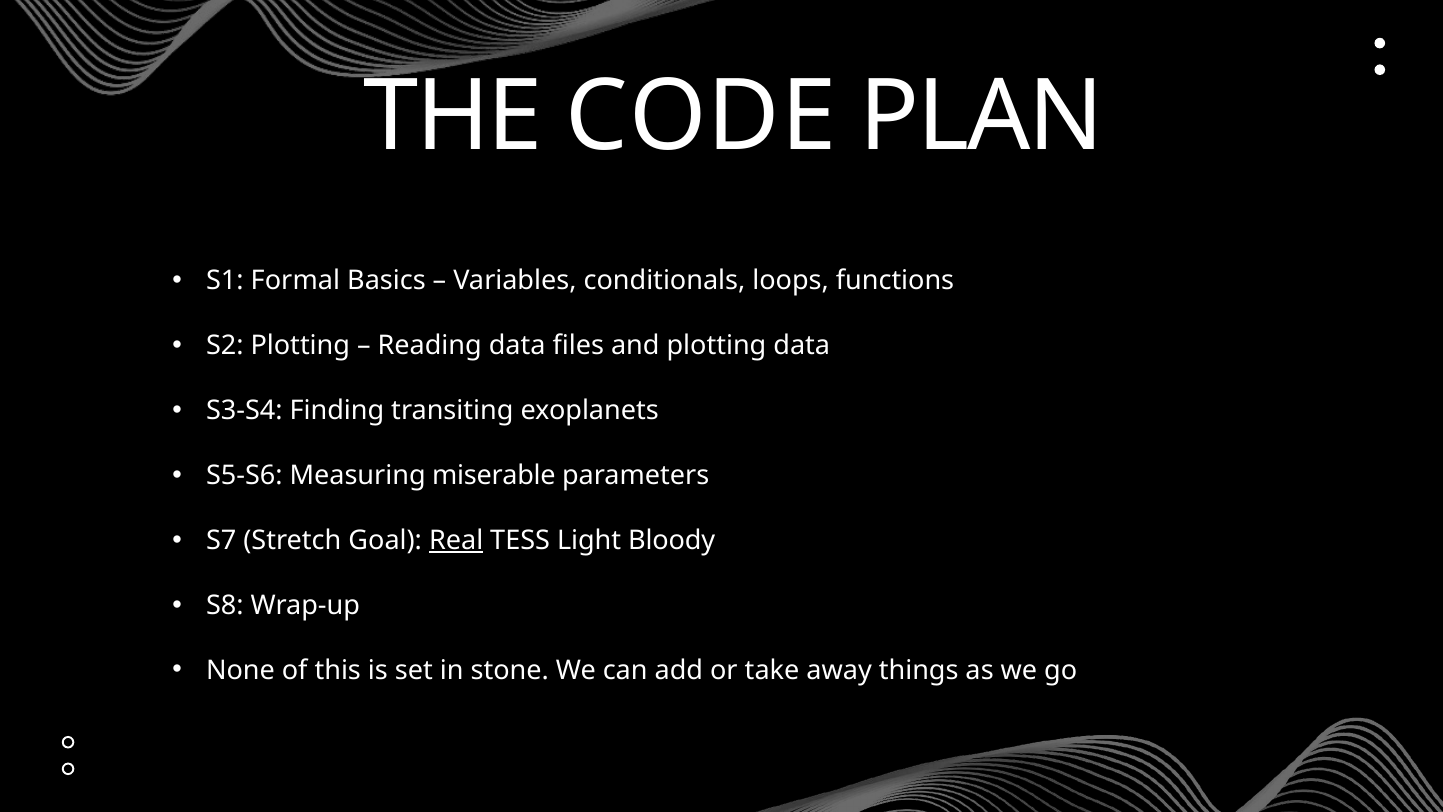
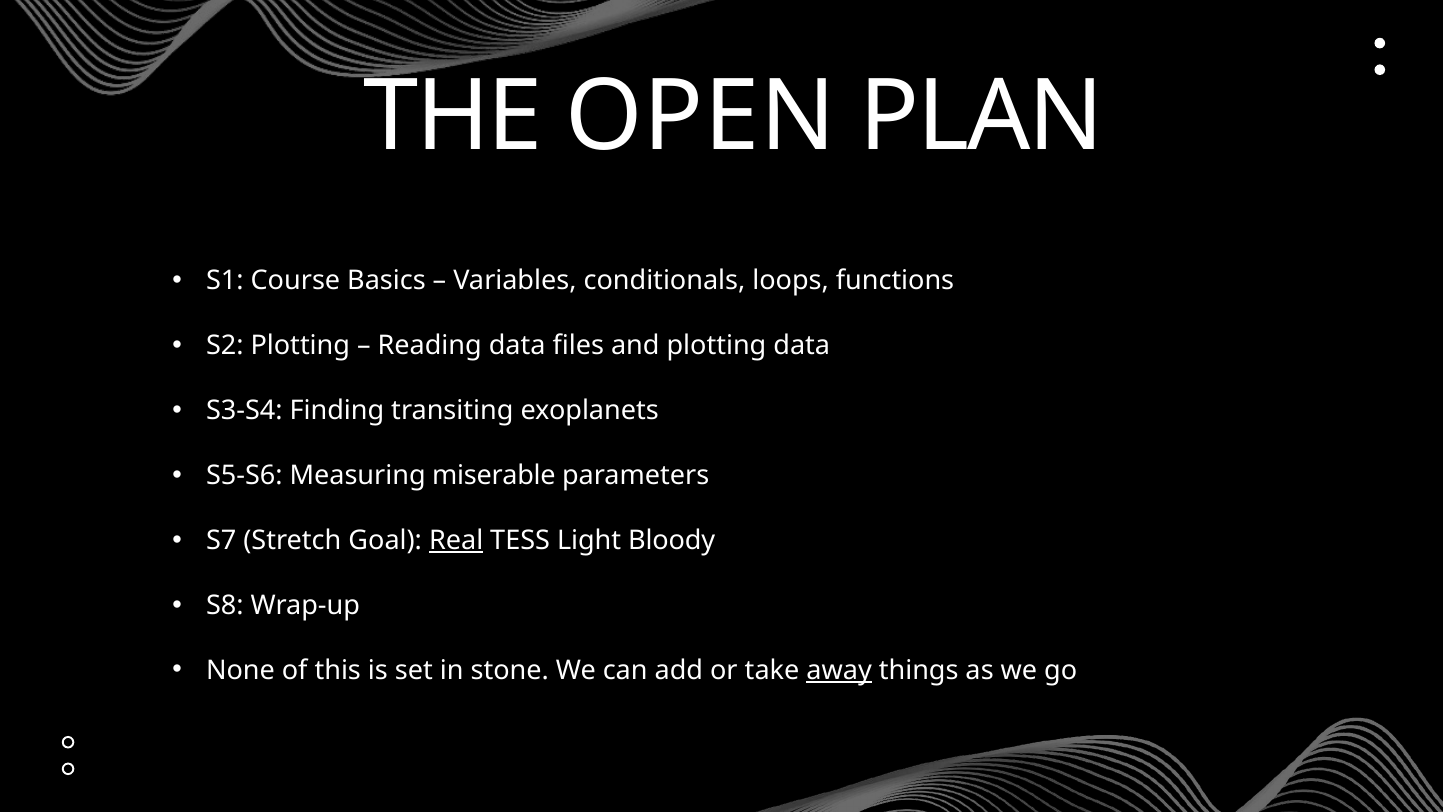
CODE: CODE -> OPEN (701, 117)
Formal: Formal -> Course (295, 281)
away underline: none -> present (839, 670)
